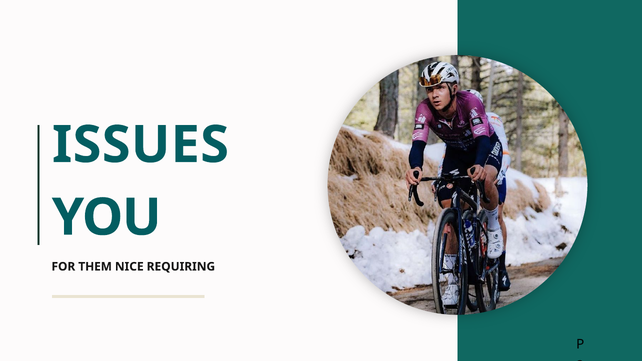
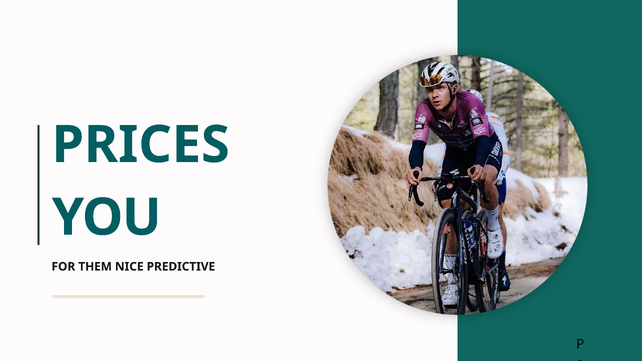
ISSUES: ISSUES -> PRICES (141, 145)
REQUIRING: REQUIRING -> PREDICTIVE (181, 267)
